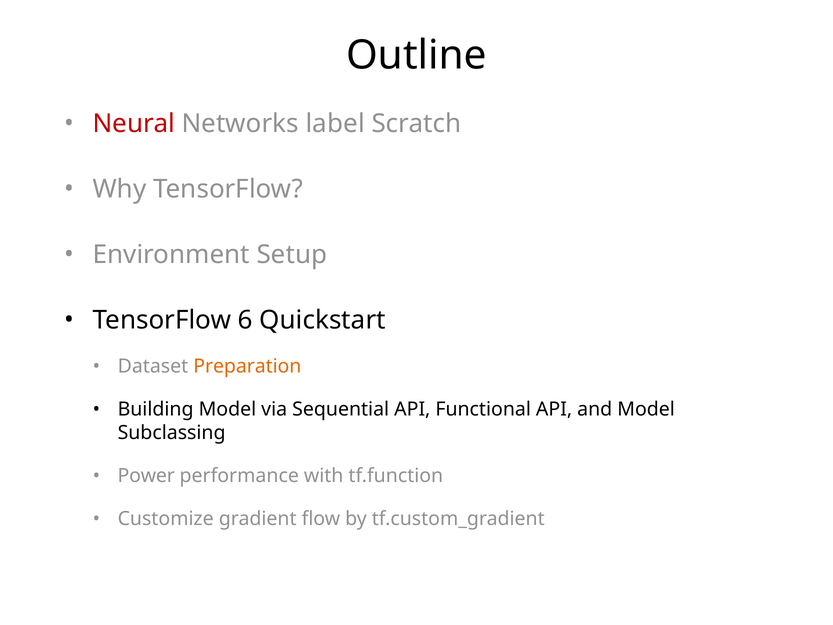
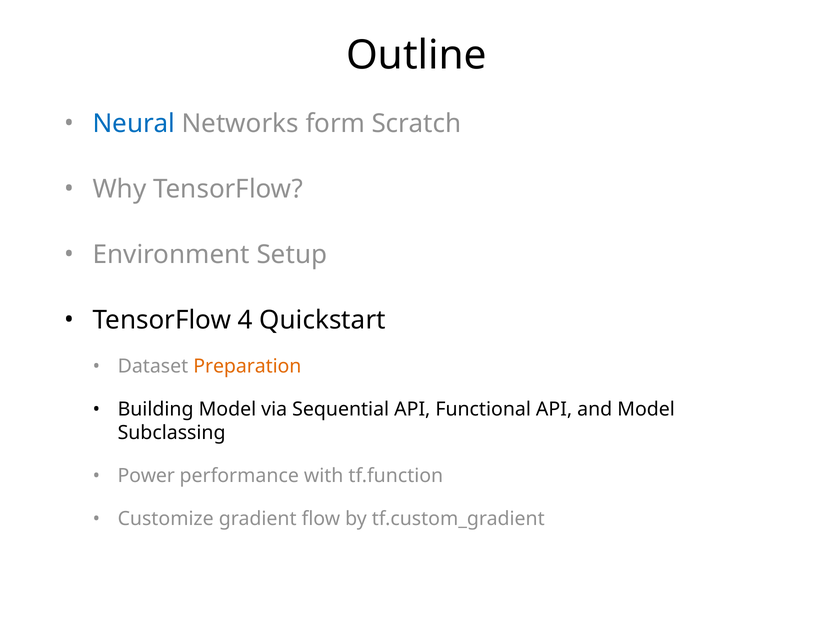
Neural colour: red -> blue (134, 124)
label: label -> form (335, 124)
6: 6 -> 4 (245, 320)
